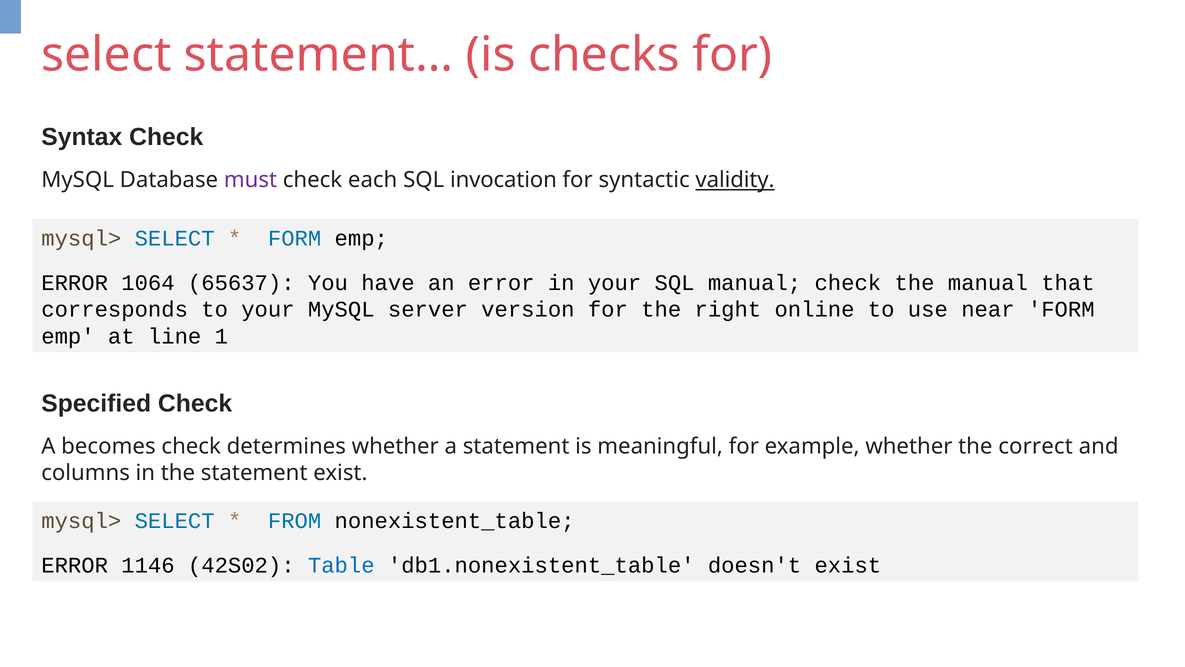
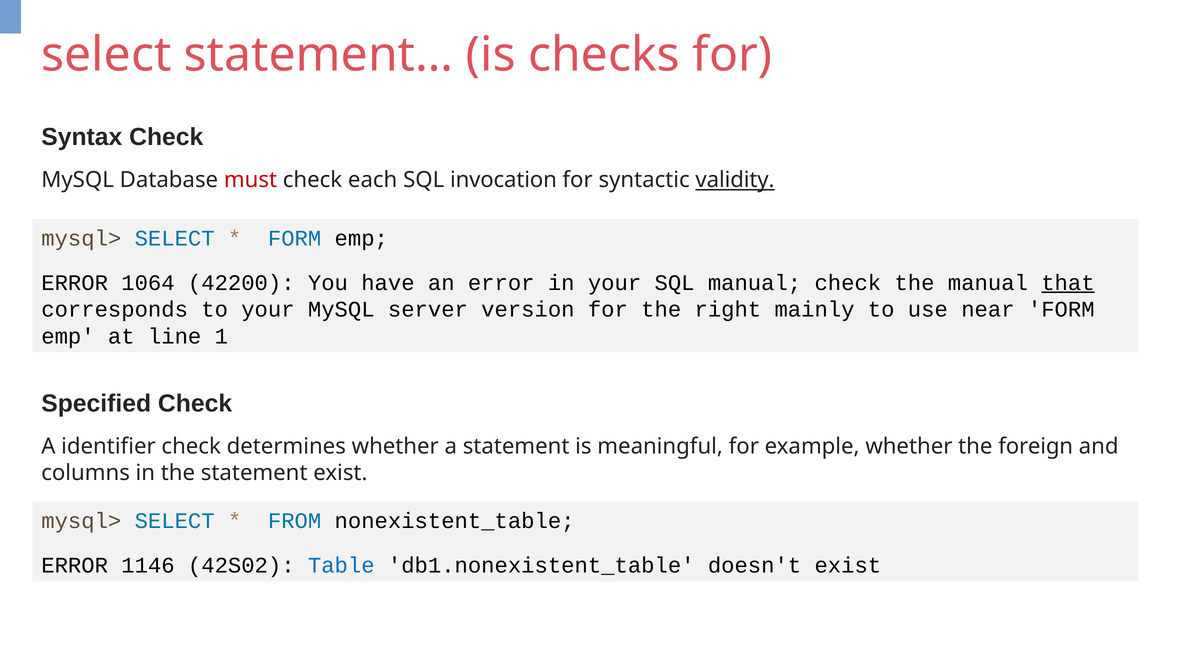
must colour: purple -> red (251, 180)
65637: 65637 -> 42200 (241, 283)
that underline: none -> present (1068, 283)
online: online -> mainly (815, 309)
becomes: becomes -> identifier (108, 446)
correct: correct -> foreign (1036, 446)
